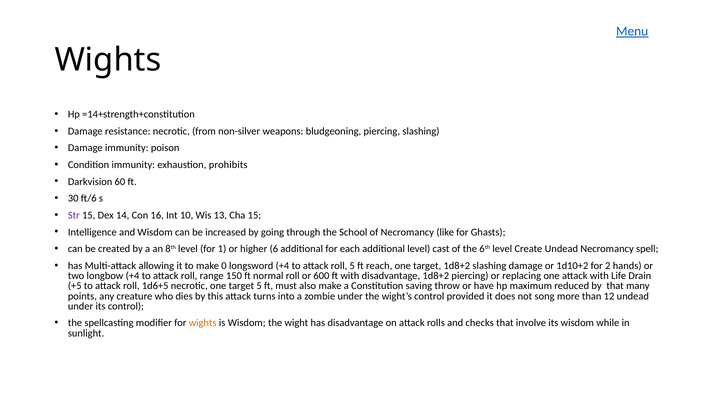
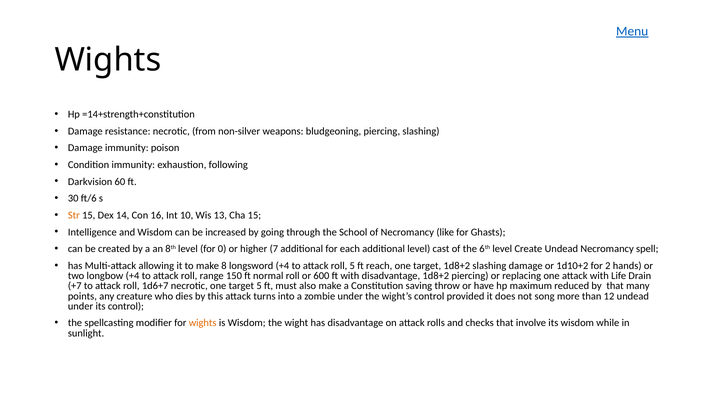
prohibits: prohibits -> following (228, 165)
Str colour: purple -> orange (74, 215)
1: 1 -> 0 (222, 249)
6: 6 -> 7 (274, 249)
0: 0 -> 8 (224, 266)
+5: +5 -> +7 (75, 286)
1d6+5: 1d6+5 -> 1d6+7 (155, 286)
